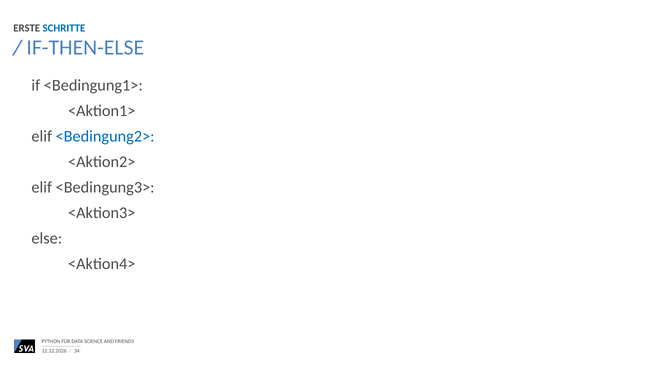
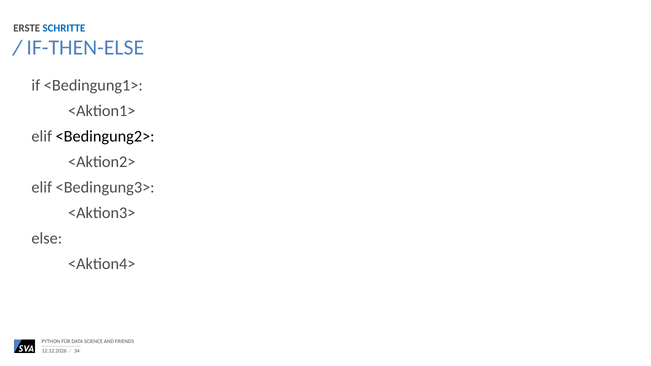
<Bedingung2> colour: blue -> black (105, 136)
